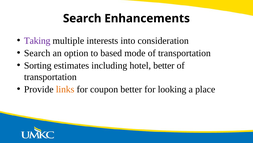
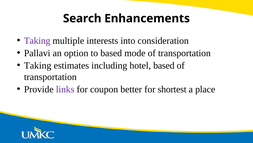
Search: Search -> Pallavi (37, 53)
Sorting: Sorting -> Taking (38, 65)
hotel better: better -> based (164, 65)
links colour: orange -> purple (65, 89)
looking: looking -> shortest (172, 89)
